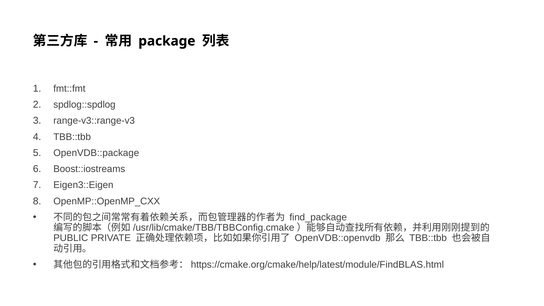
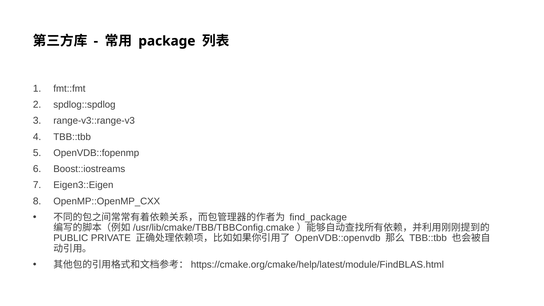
OpenVDB::package: OpenVDB::package -> OpenVDB::fopenmp (96, 153)
